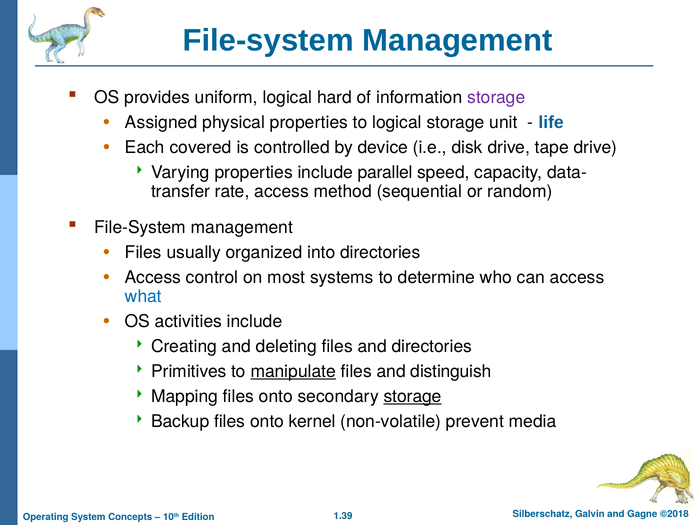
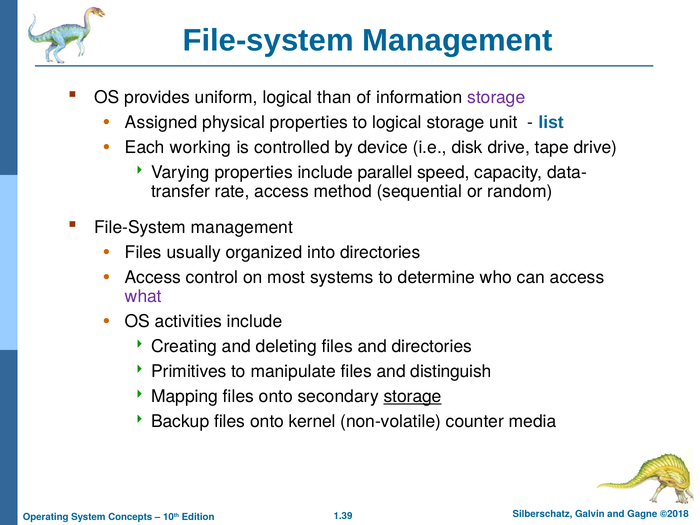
hard: hard -> than (334, 97)
life: life -> list (551, 122)
covered: covered -> working (201, 147)
what colour: blue -> purple (143, 296)
manipulate underline: present -> none (293, 372)
prevent: prevent -> counter (475, 422)
